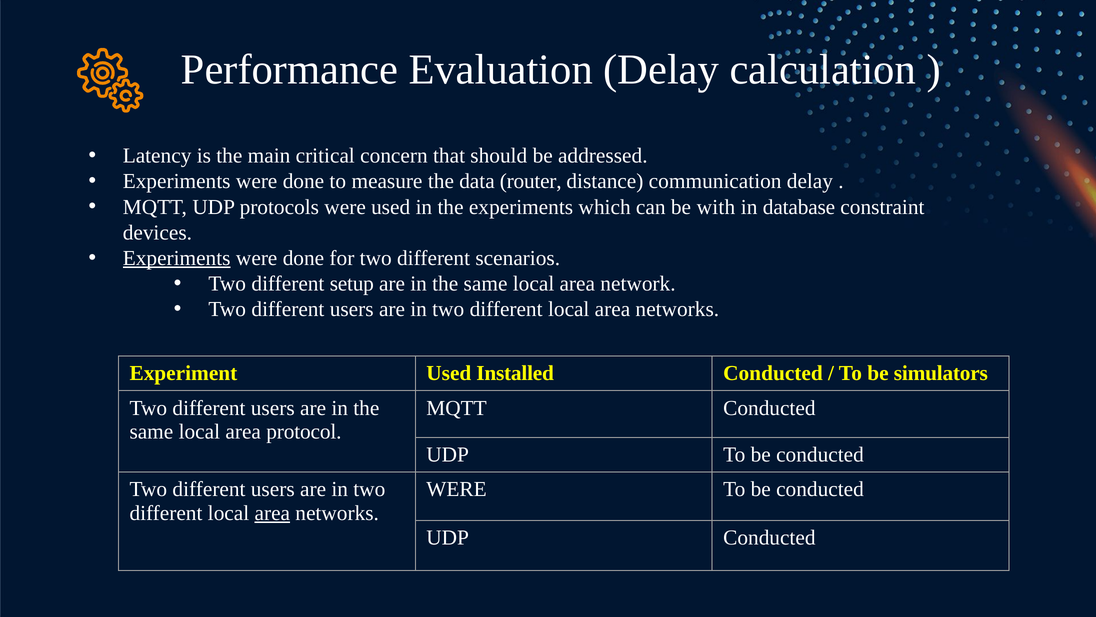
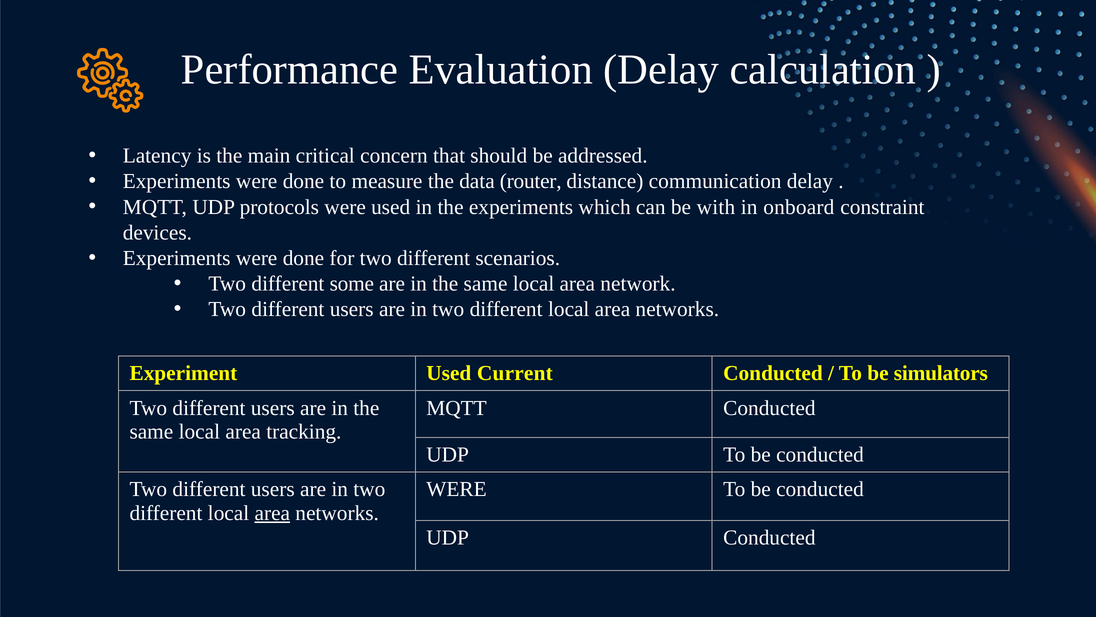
database: database -> onboard (799, 207)
Experiments underline: present -> none (177, 258)
setup: setup -> some (352, 284)
Installed: Installed -> Current (515, 373)
protocol: protocol -> tracking (304, 431)
